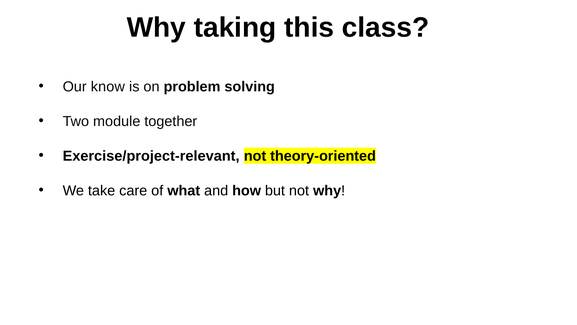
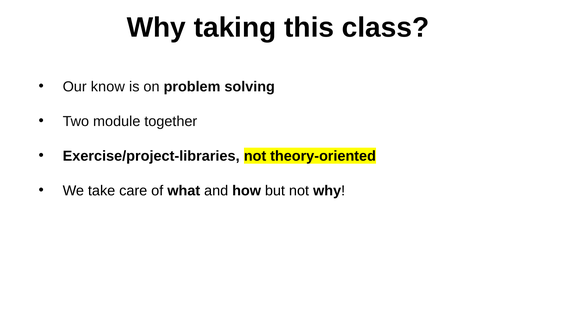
Exercise/project-relevant: Exercise/project-relevant -> Exercise/project-libraries (151, 156)
